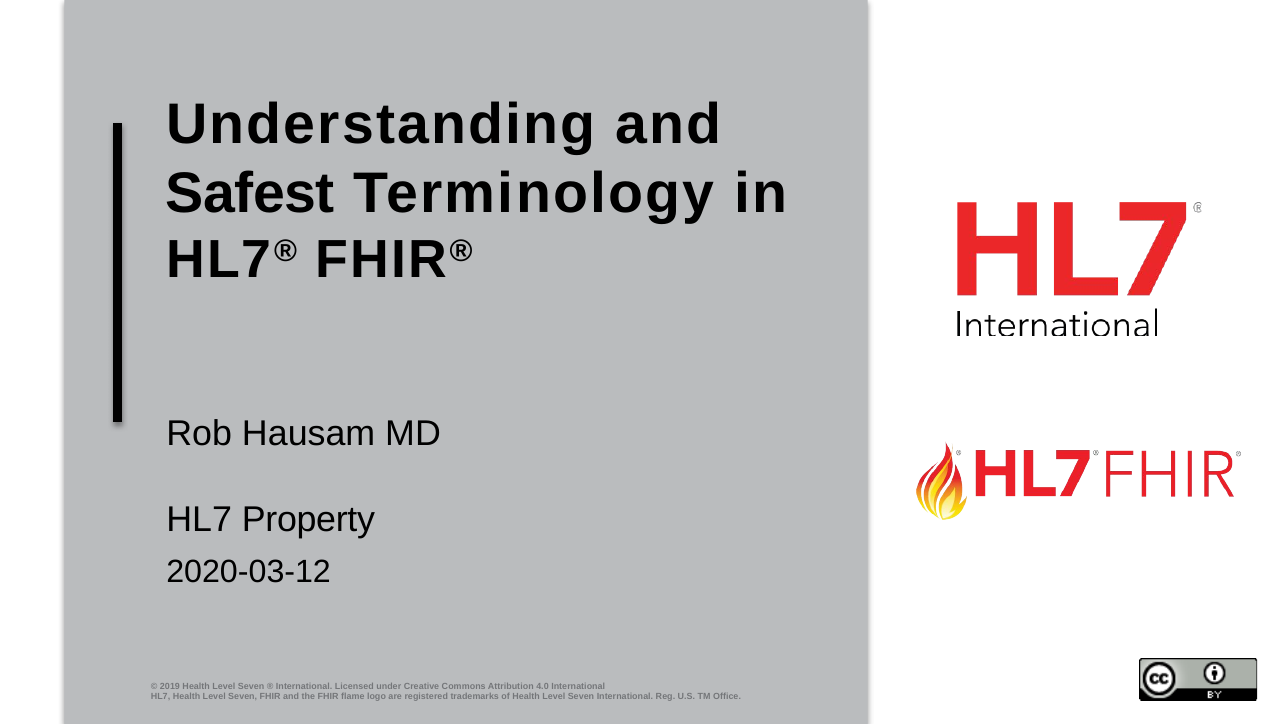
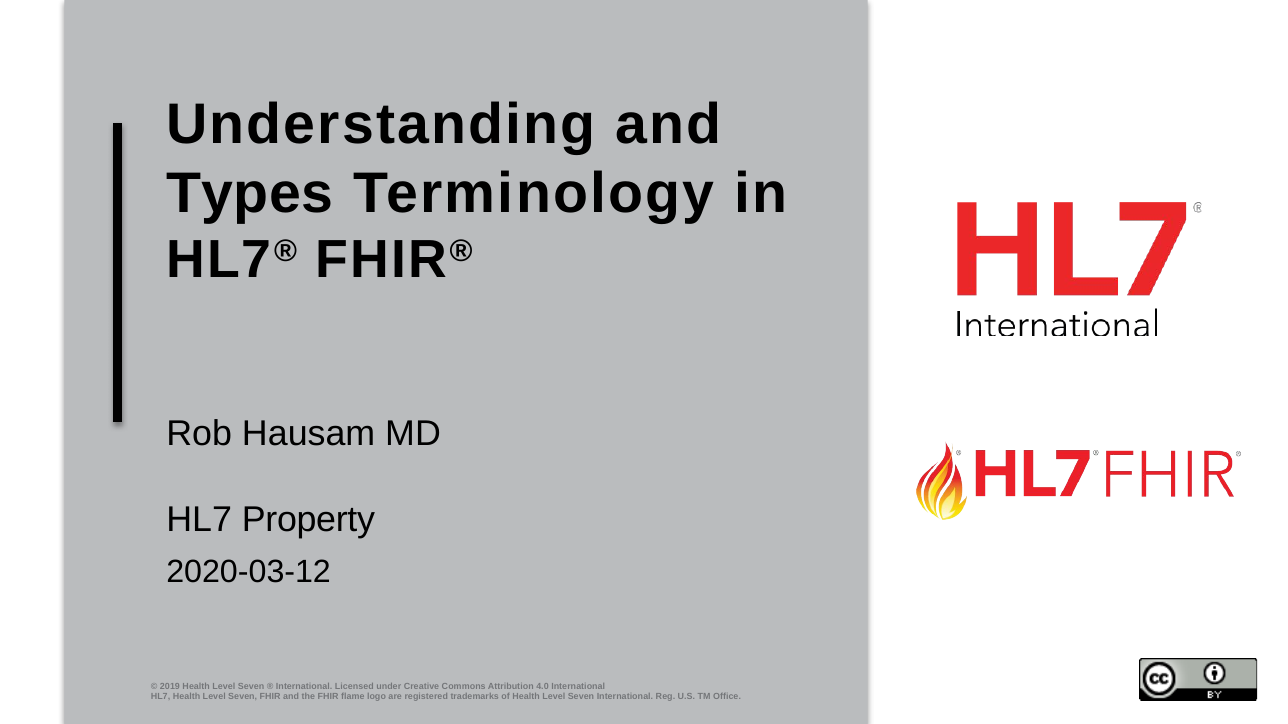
Safest: Safest -> Types (250, 194)
